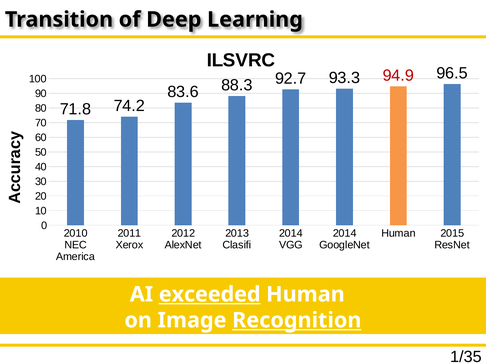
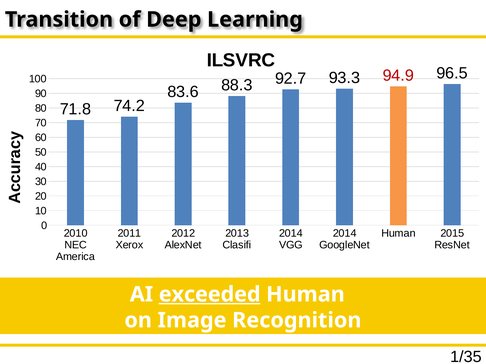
Recognition underline: present -> none (297, 321)
